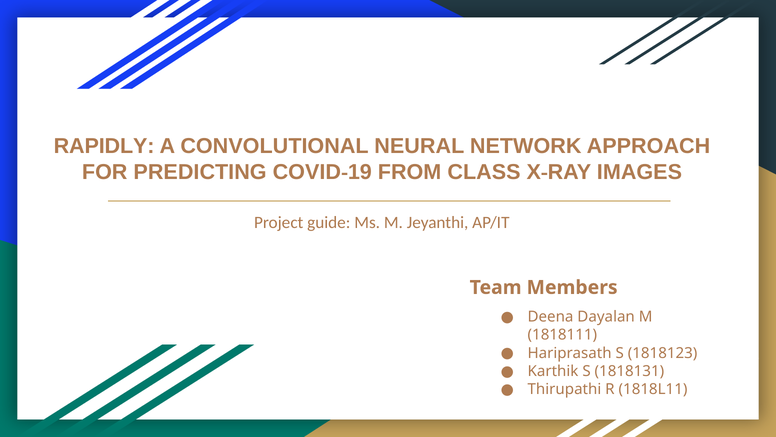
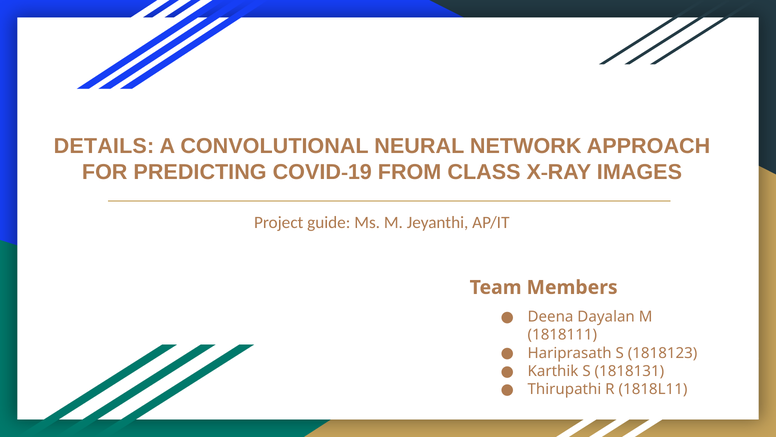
RAPIDLY: RAPIDLY -> DETAILS (104, 146)
